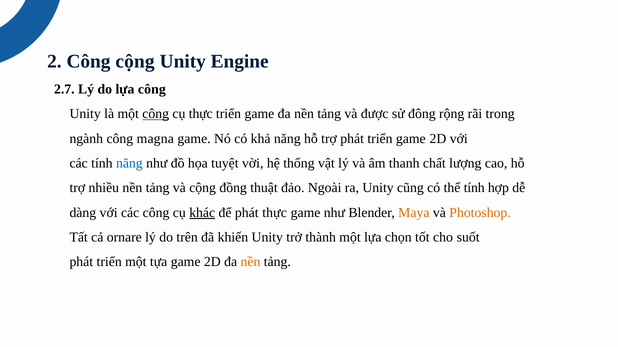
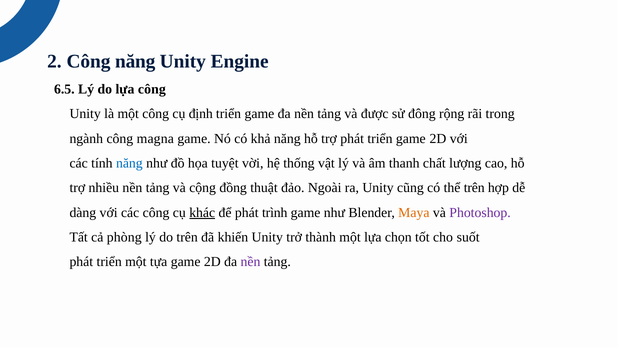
Công cộng: cộng -> năng (135, 61)
2.7: 2.7 -> 6.5 (64, 89)
công underline: present -> none (156, 114)
cụ thực: thực -> định (201, 114)
thể tính: tính -> trên (474, 188)
phát thực: thực -> trình (275, 213)
Photoshop colour: orange -> purple (480, 213)
ornare: ornare -> phòng (124, 238)
nền colour: orange -> purple (250, 262)
